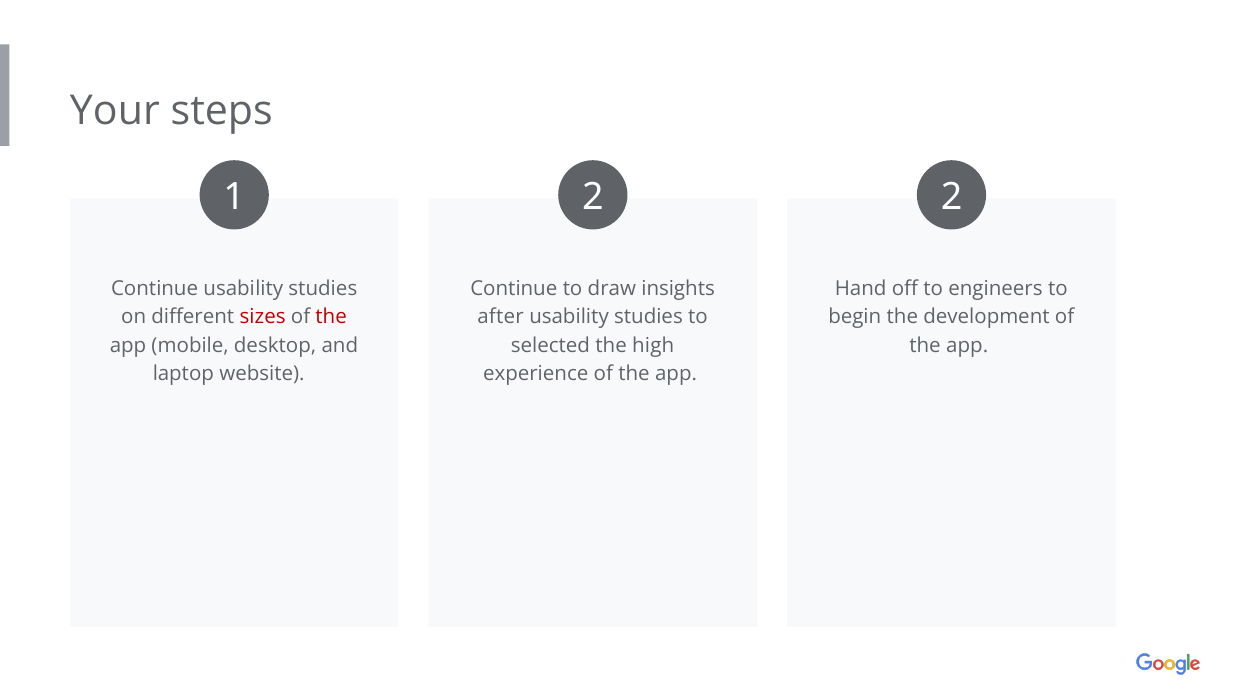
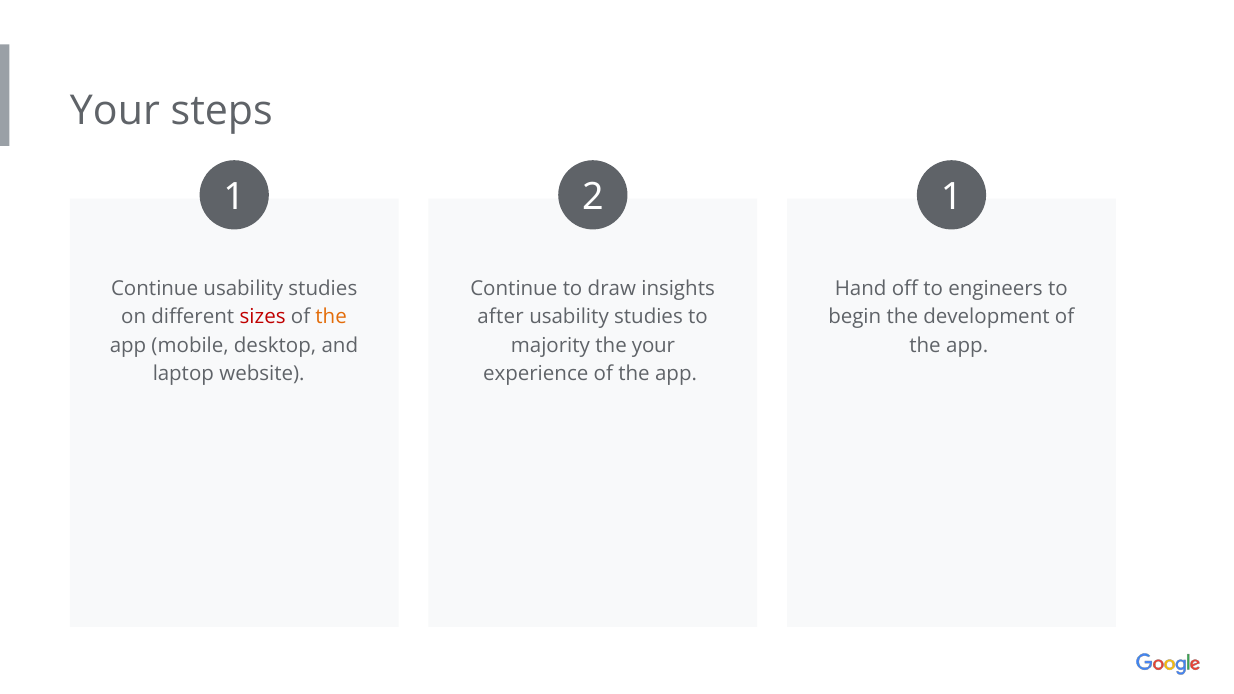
2 2: 2 -> 1 (952, 197)
the colour: red -> orange (331, 317)
selected: selected -> majority (550, 345)
the high: high -> your (653, 345)
